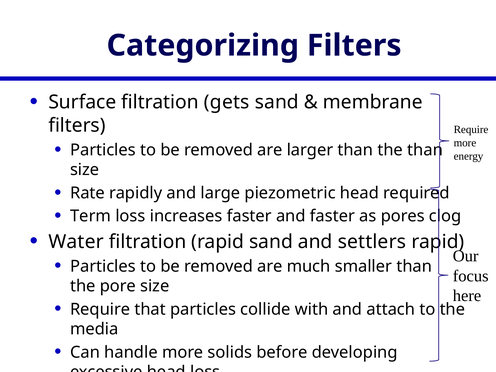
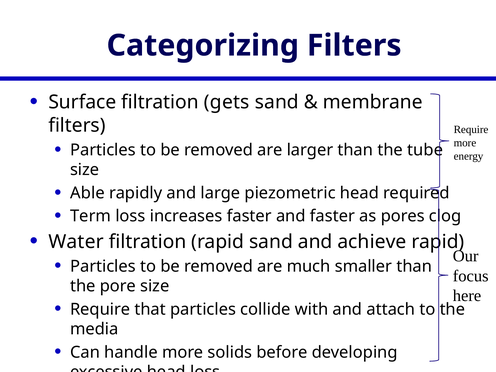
the than: than -> tube (425, 150)
Rate: Rate -> Able (87, 193)
settlers: settlers -> achieve (372, 242)
